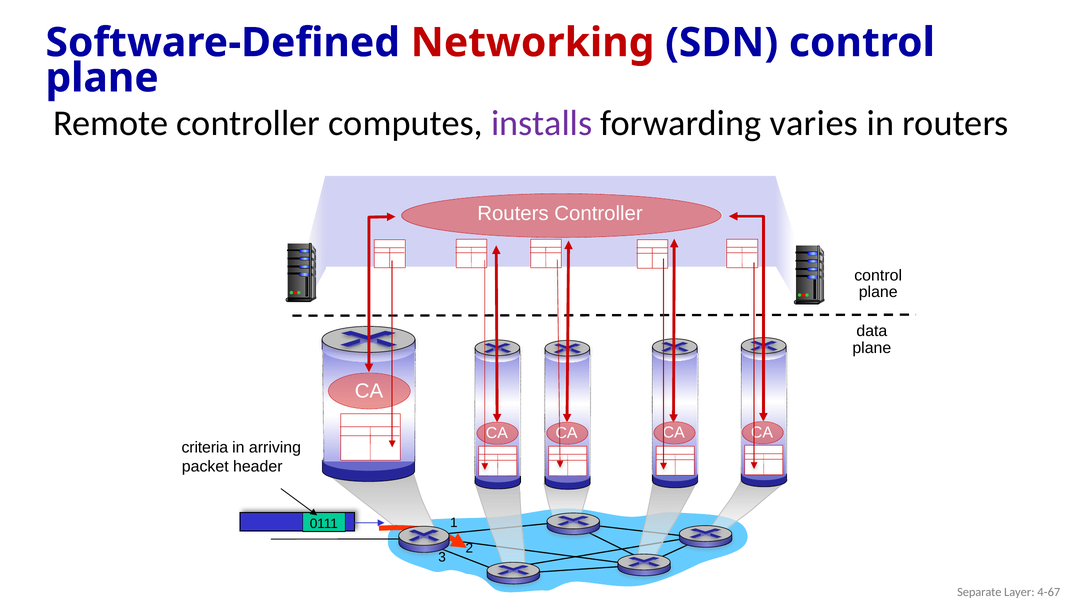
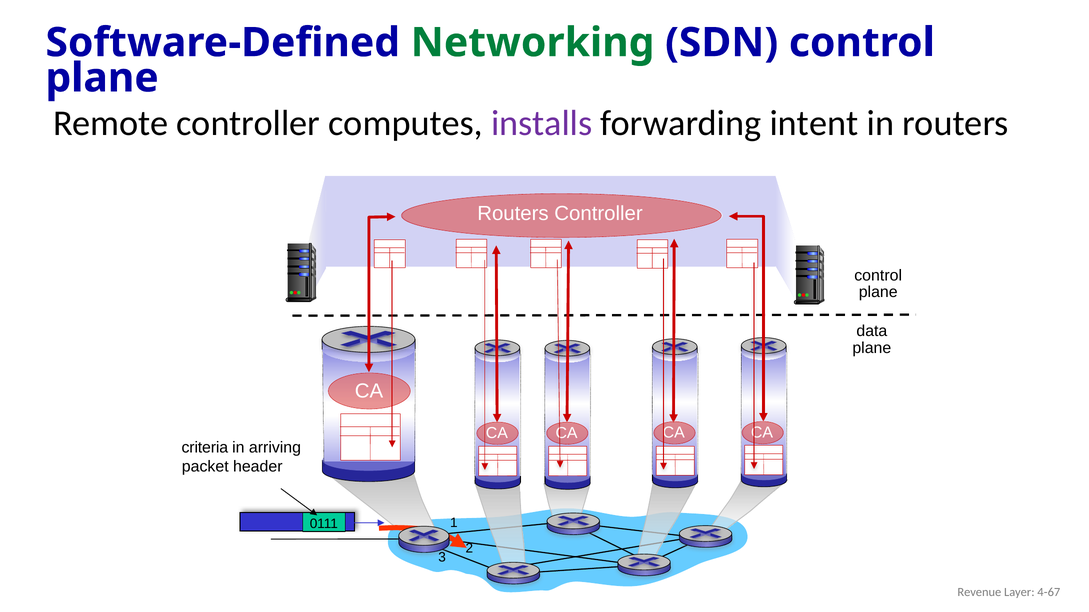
Networking colour: red -> green (533, 43)
varies: varies -> intent (814, 123)
Separate: Separate -> Revenue (979, 592)
